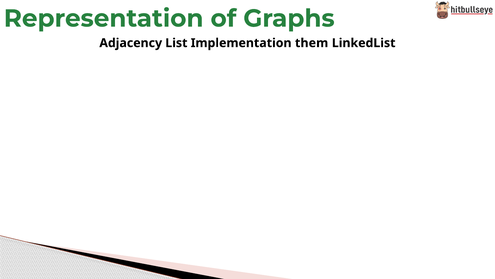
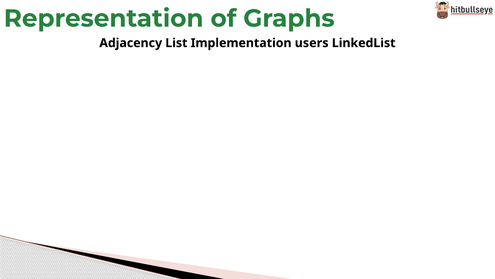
them: them -> users (312, 43)
